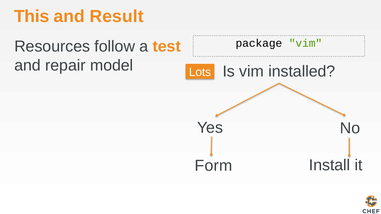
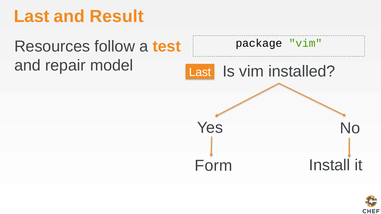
This: This -> Last (32, 16)
Lots: Lots -> Last (200, 72)
